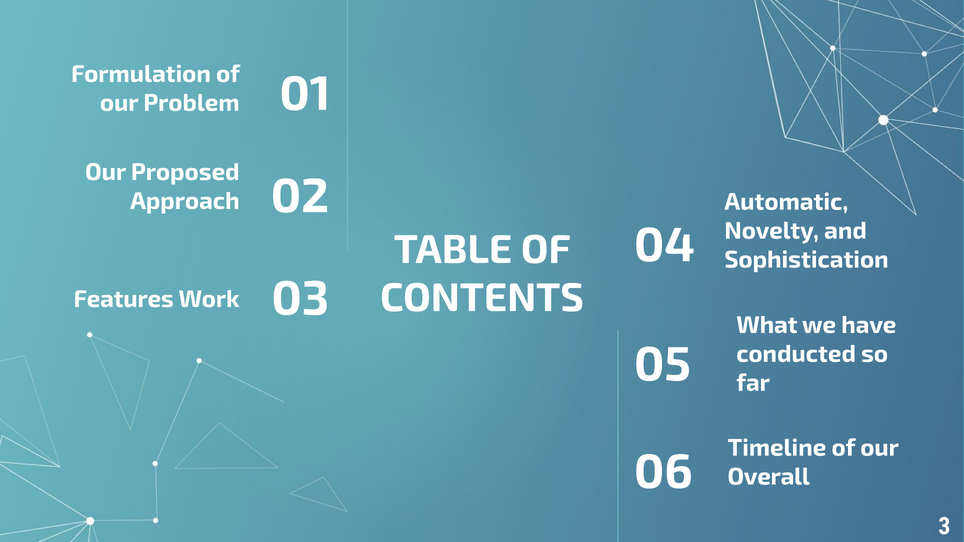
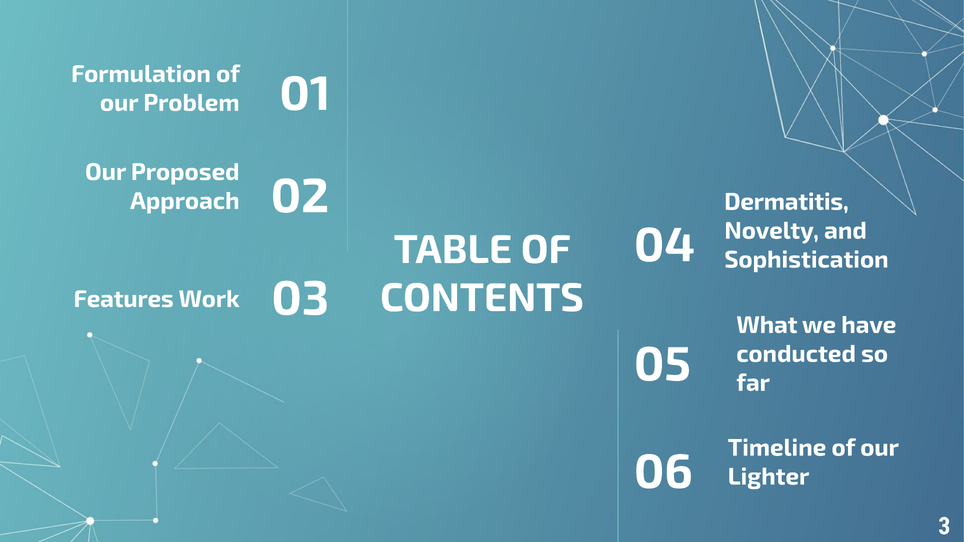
Automatic: Automatic -> Dermatitis (786, 202)
Overall: Overall -> Lighter (769, 477)
